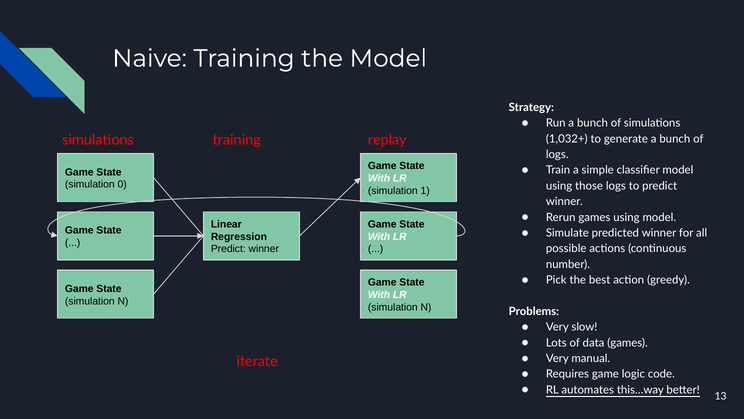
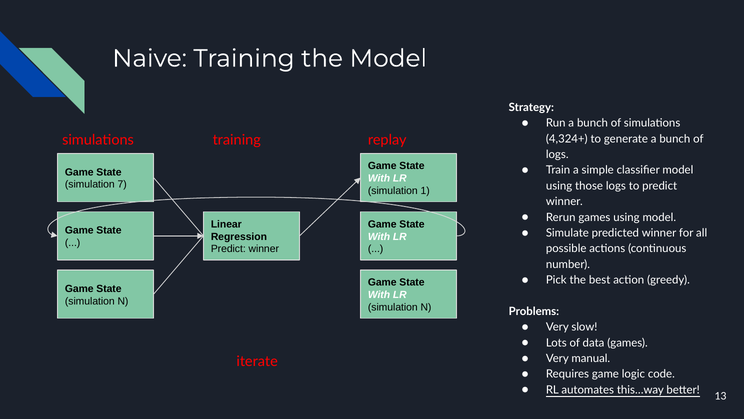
1,032+: 1,032+ -> 4,324+ (567, 139)
0: 0 -> 7 (122, 184)
